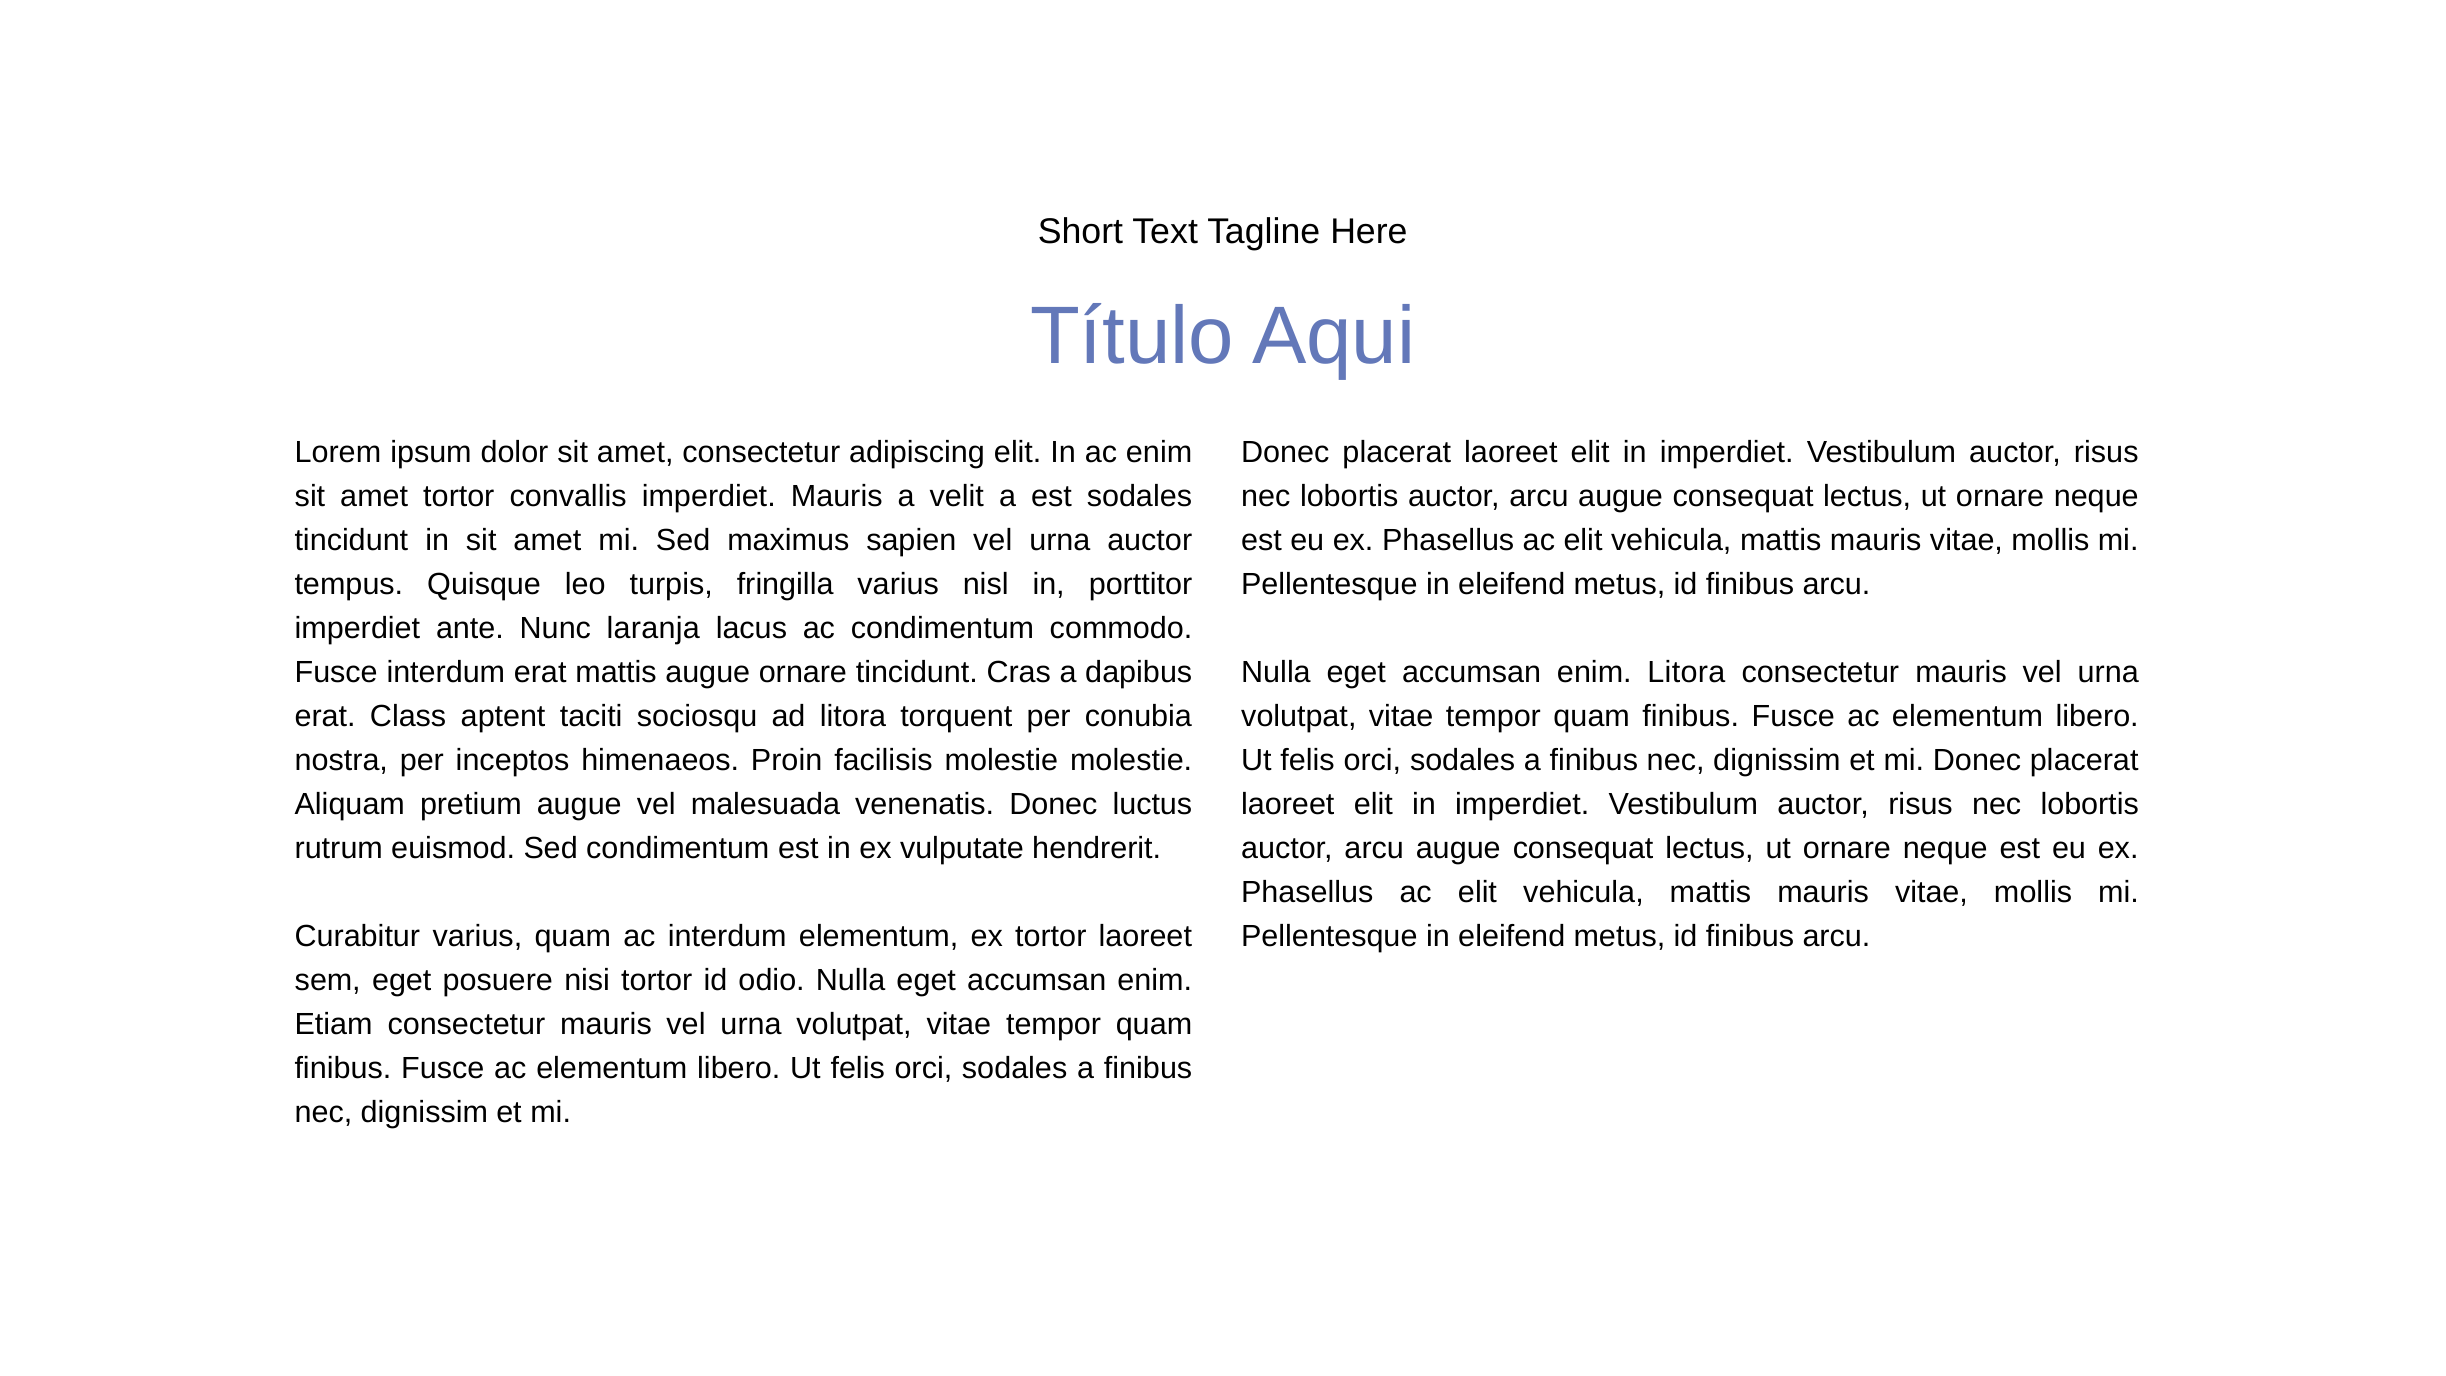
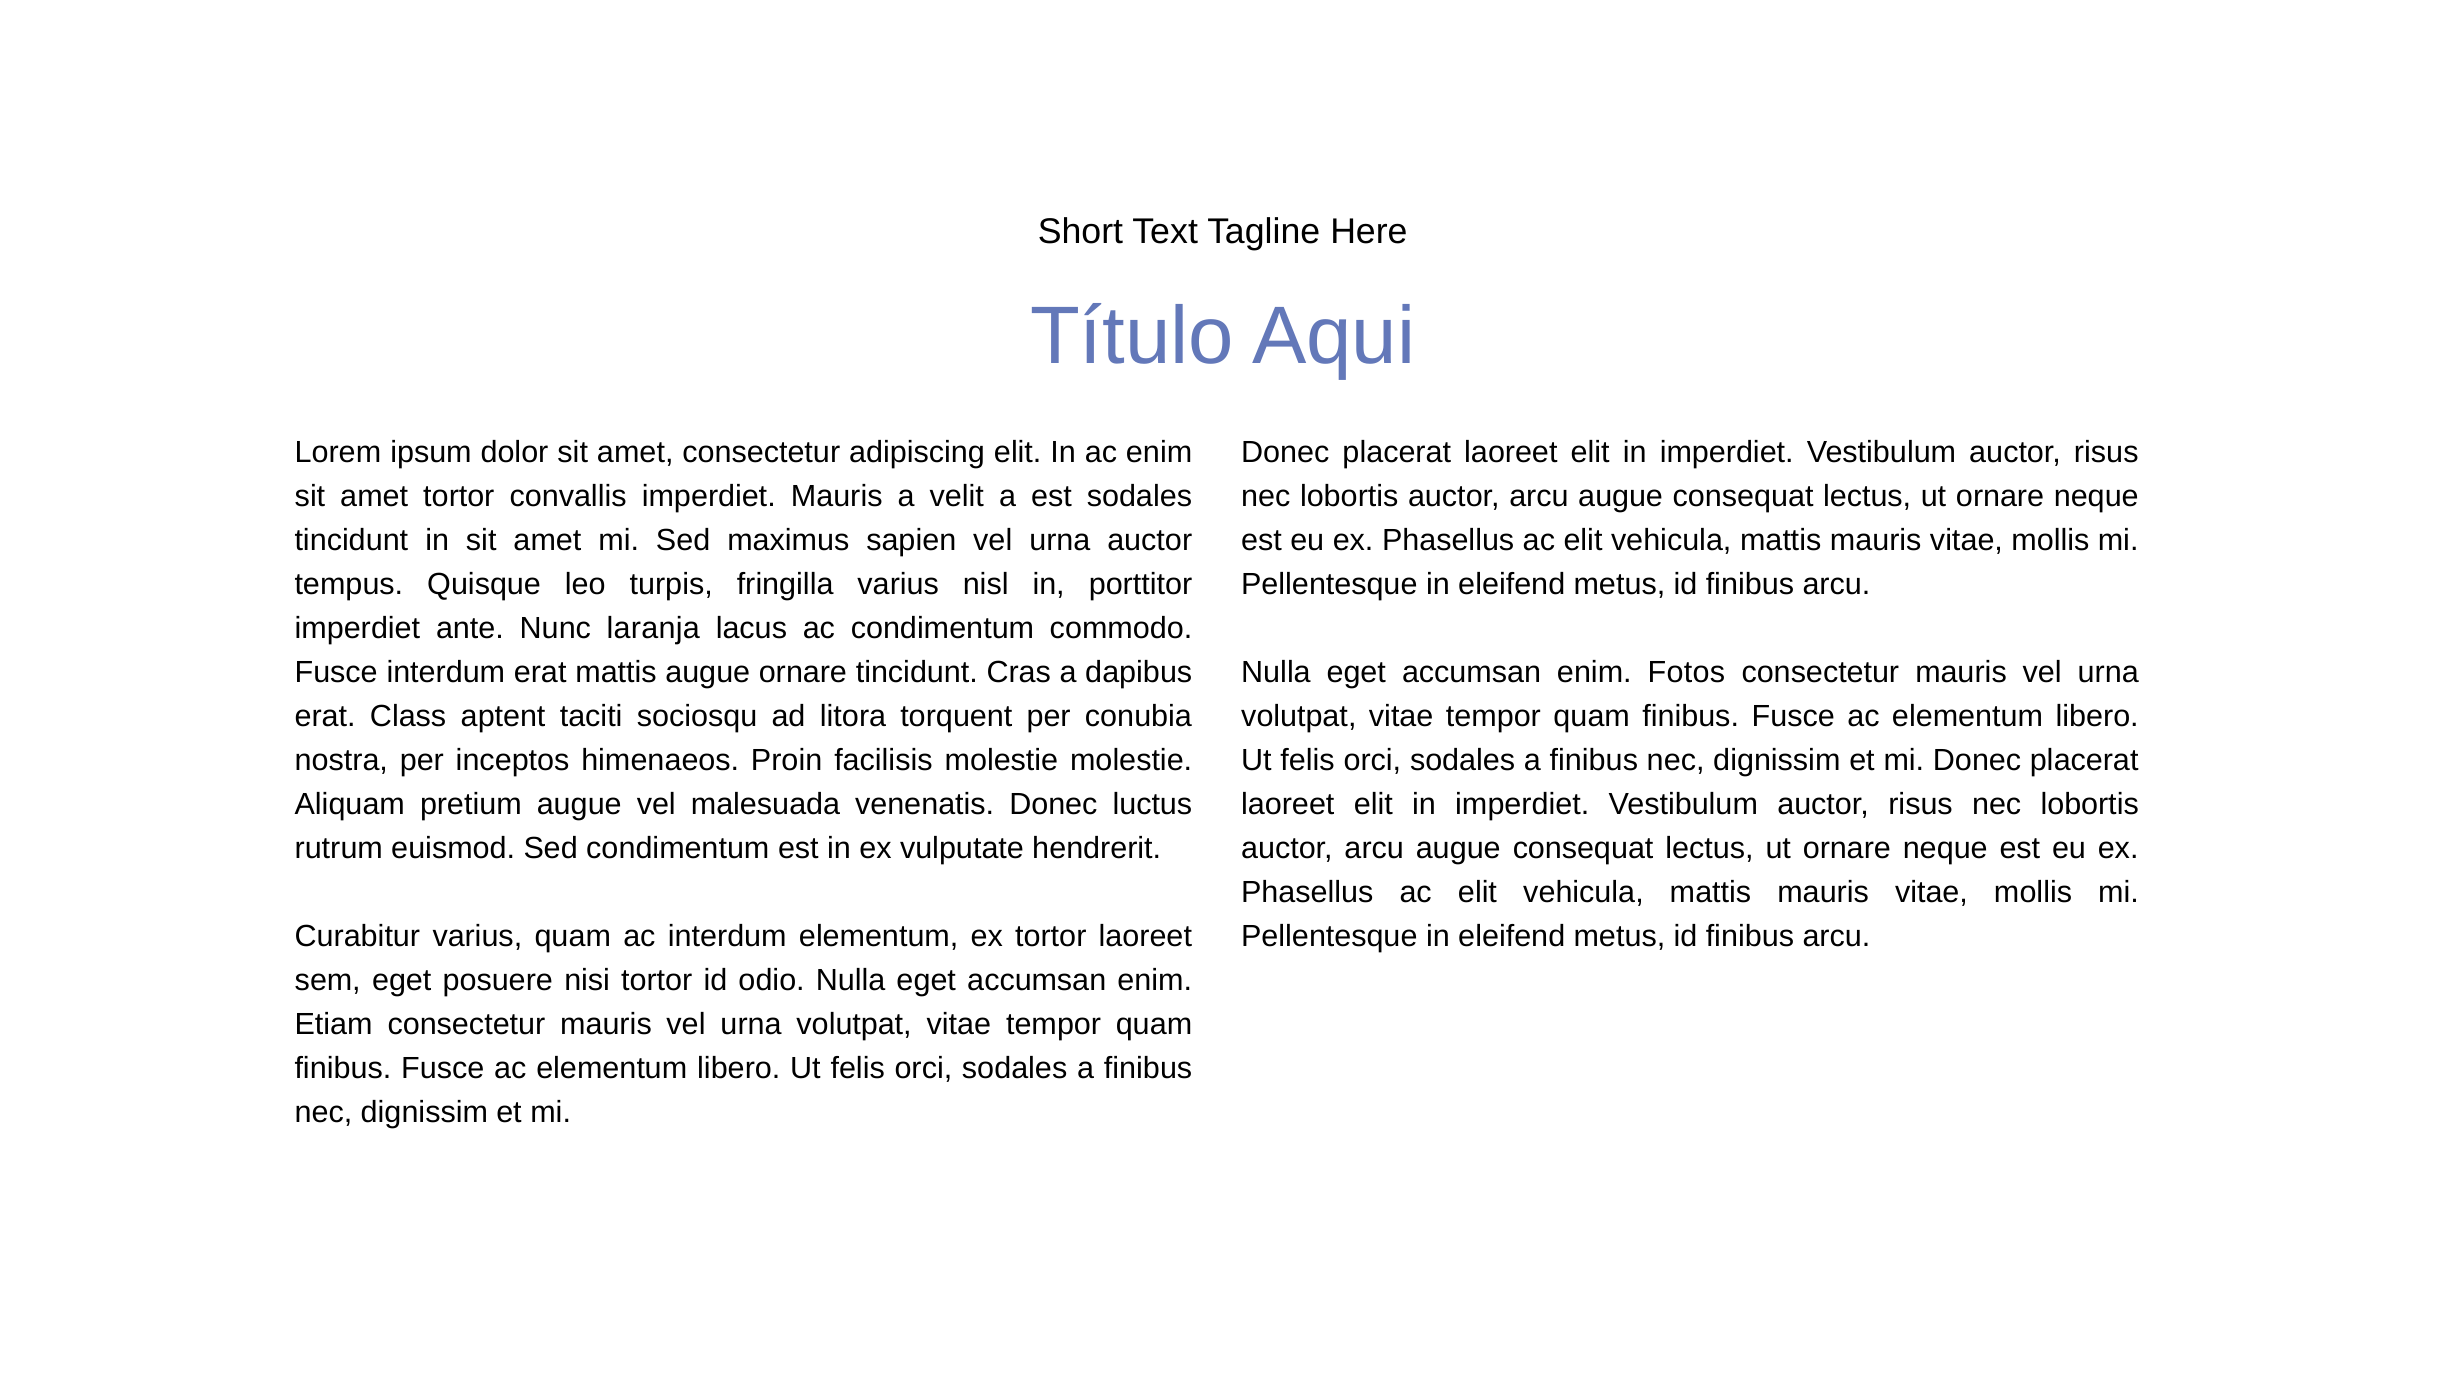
enim Litora: Litora -> Fotos (1686, 673)
